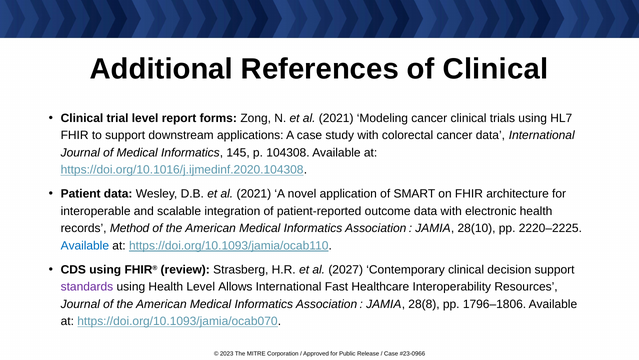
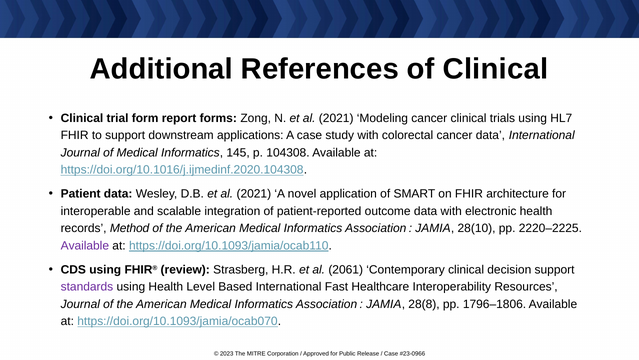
trial level: level -> form (145, 118)
Available colour: blue -> purple (85, 245)
2027: 2027 -> 2061 (346, 269)
Allows: Allows -> Based (235, 286)
